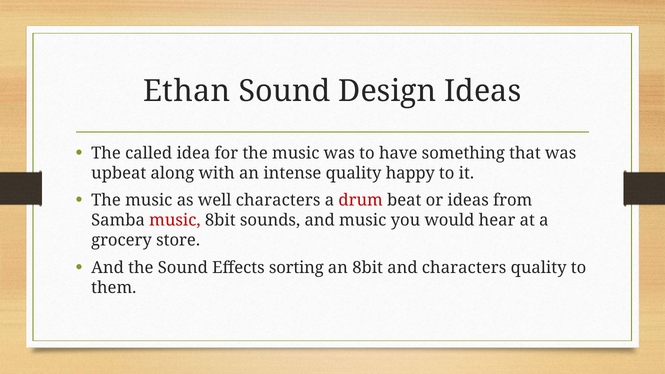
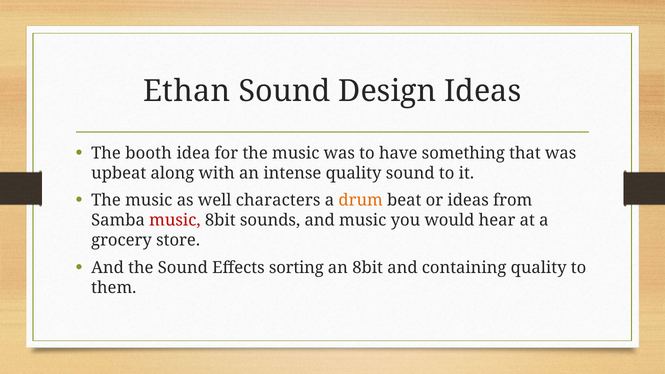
called: called -> booth (149, 153)
quality happy: happy -> sound (410, 173)
drum colour: red -> orange (361, 200)
and characters: characters -> containing (464, 268)
